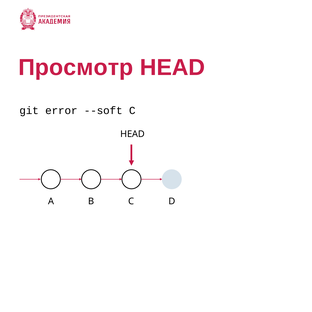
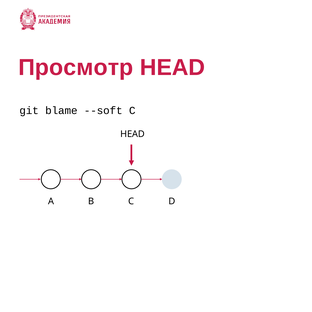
error: error -> blame (61, 111)
